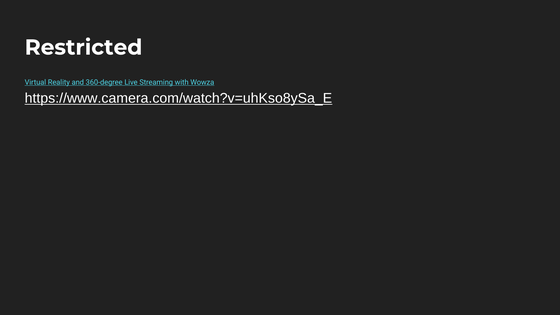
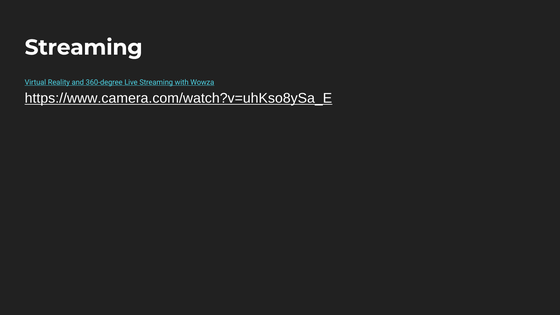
Restricted: Restricted -> Streaming (84, 47)
